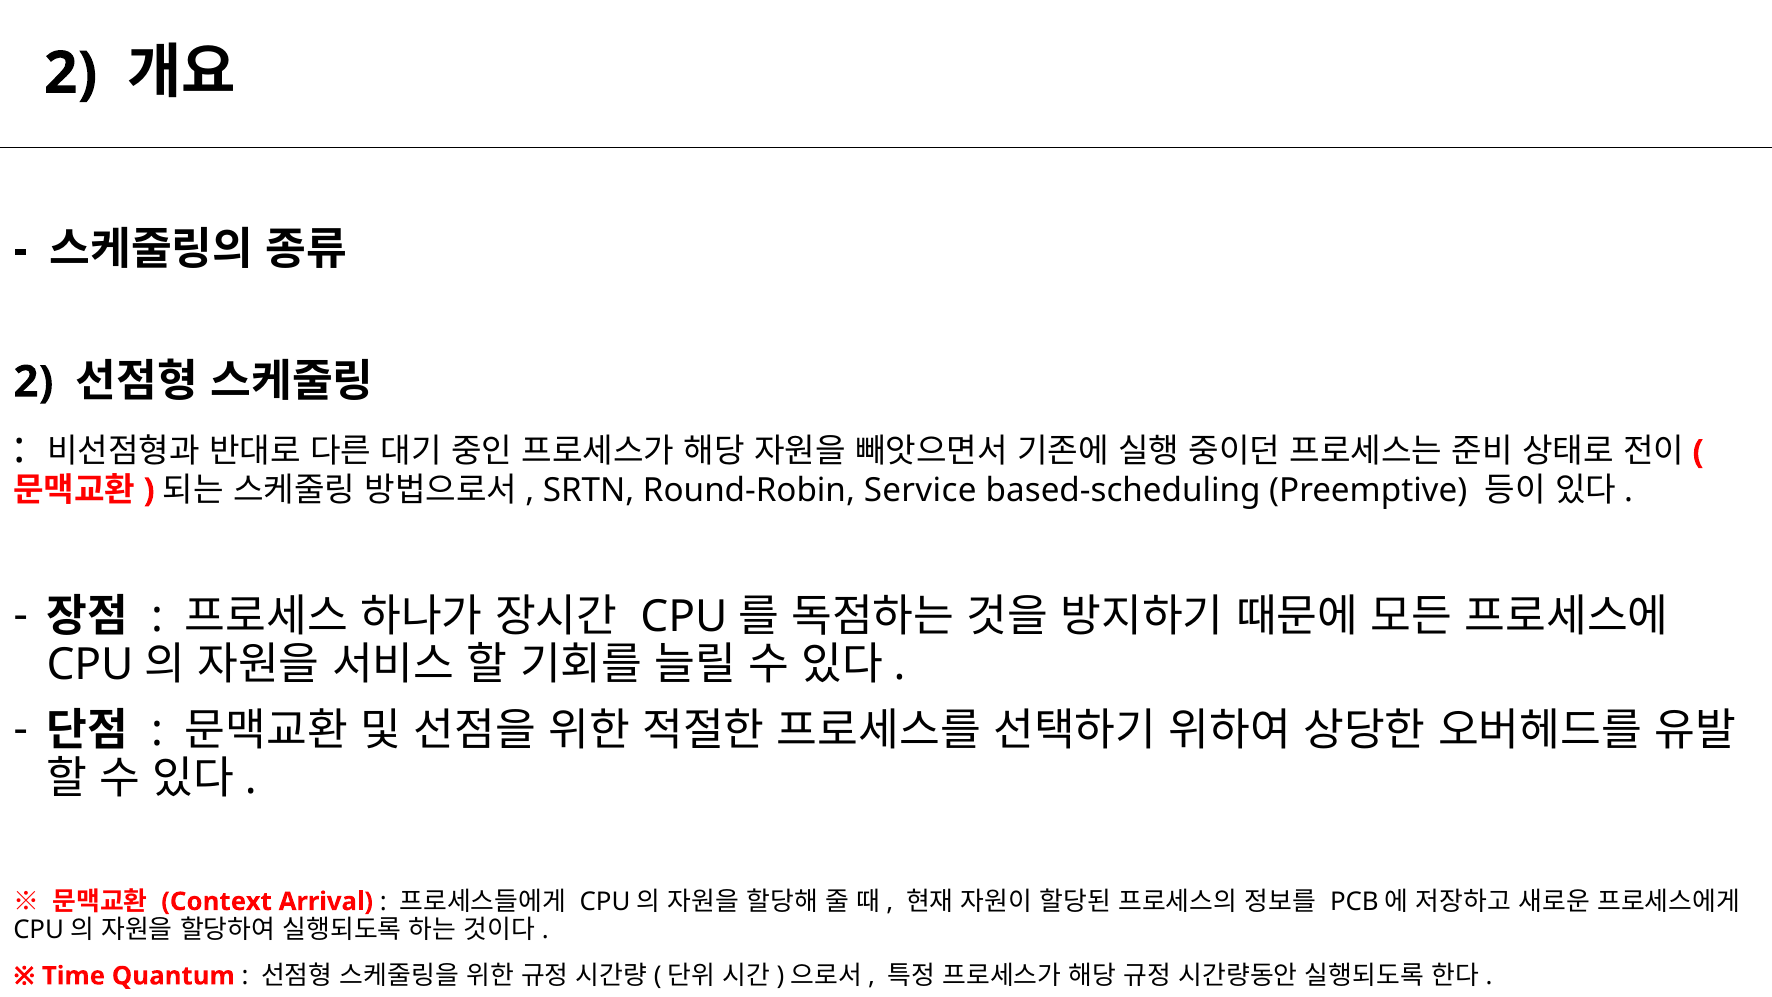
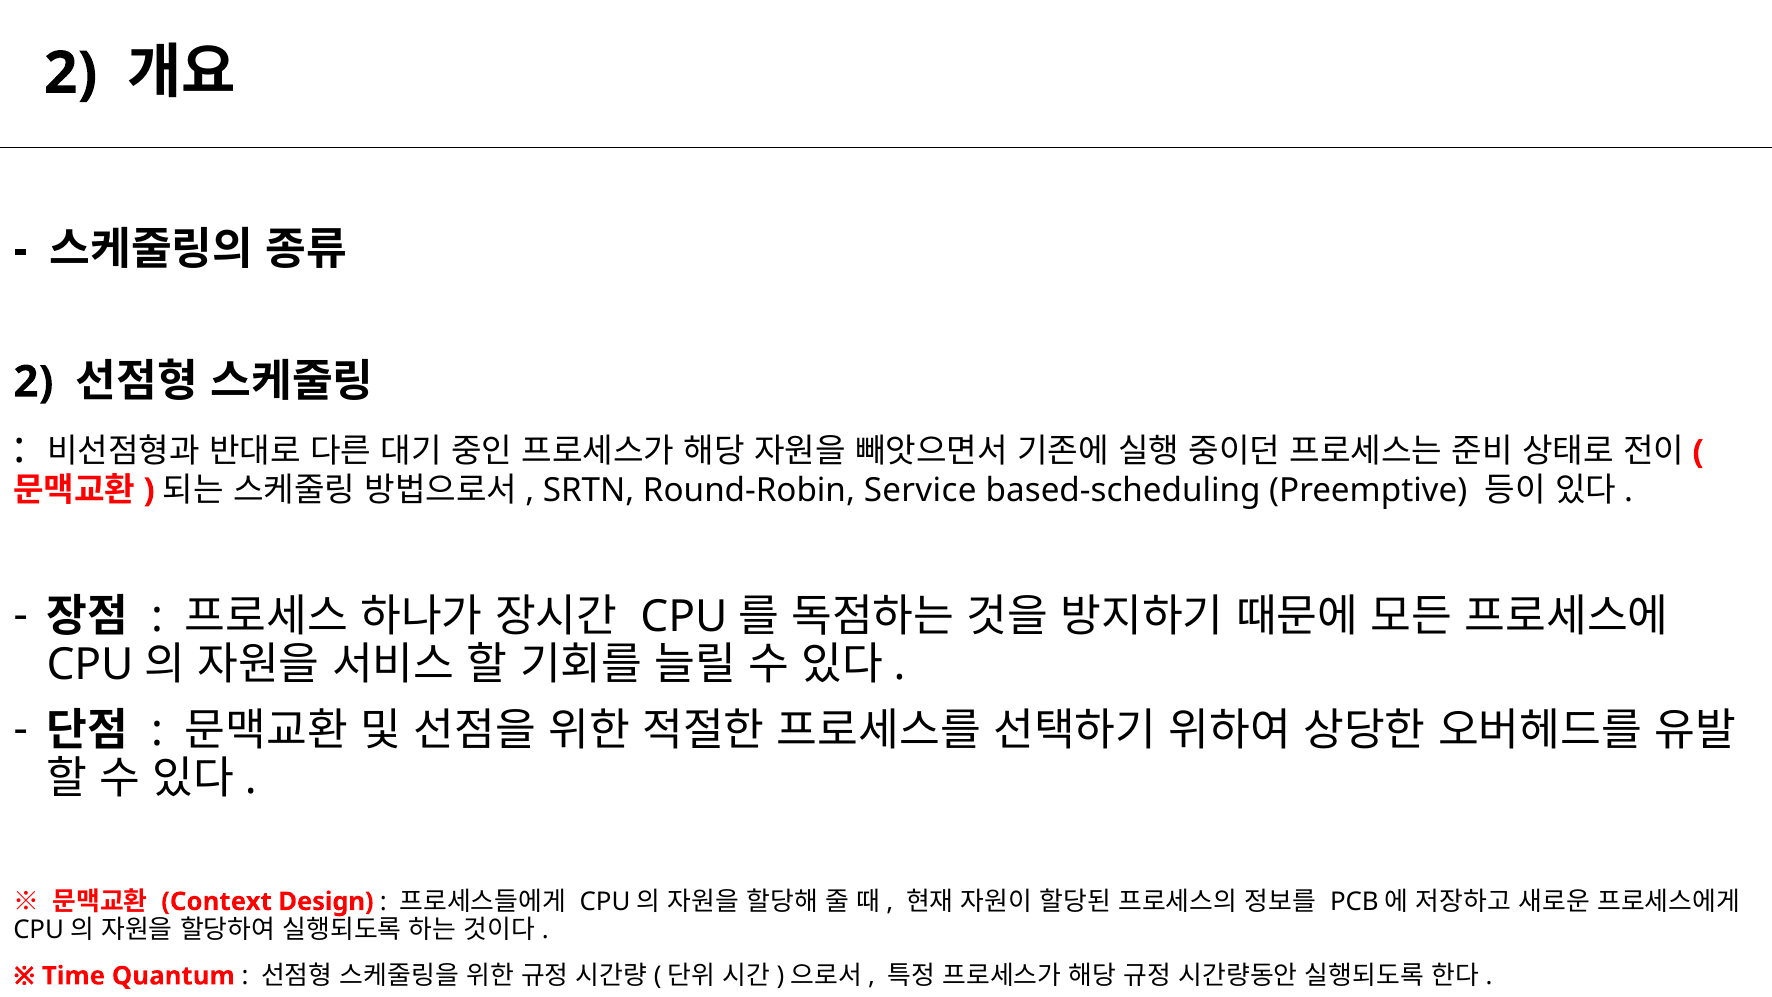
Arrival: Arrival -> Design (326, 901)
